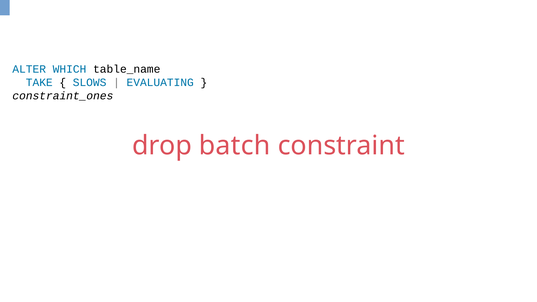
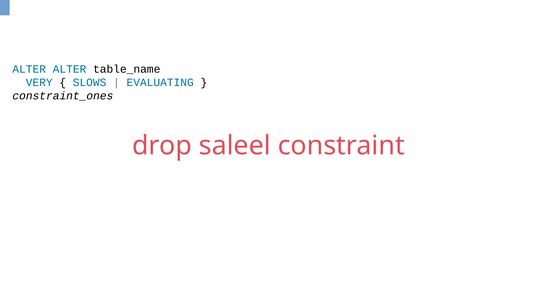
ALTER WHICH: WHICH -> ALTER (70, 69)
TAKE: TAKE -> VERY (39, 83)
batch: batch -> saleel (235, 146)
